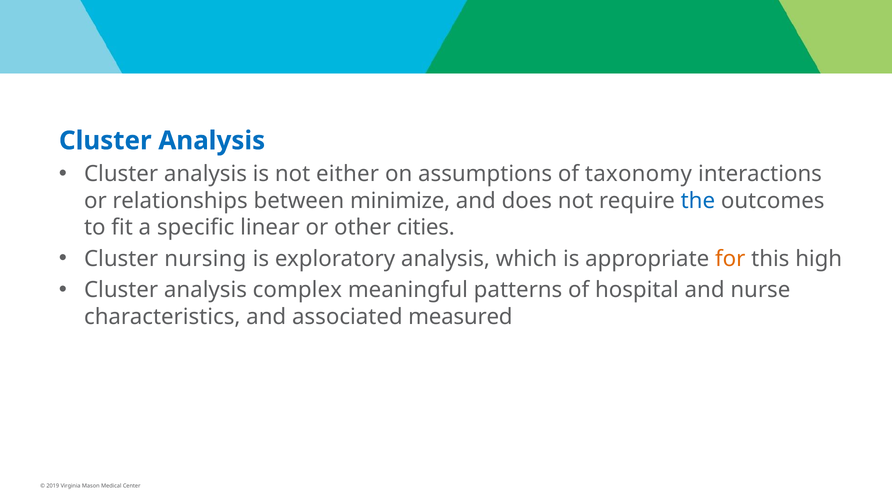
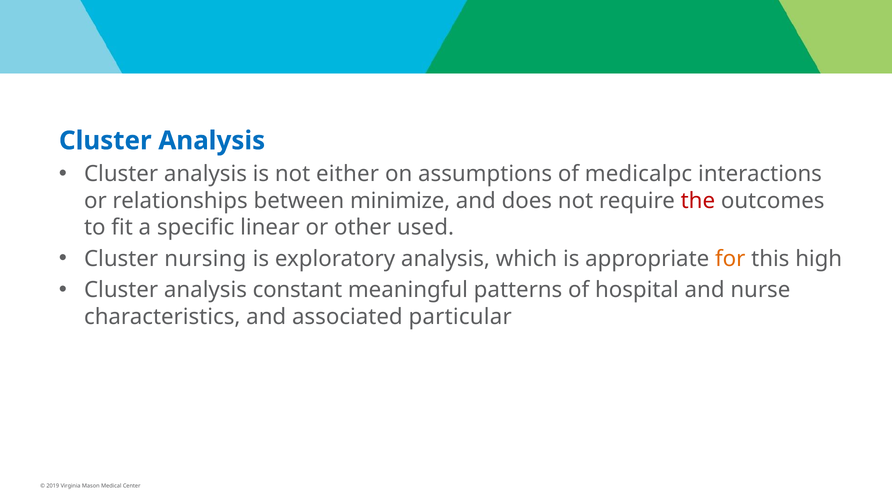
taxonomy: taxonomy -> medicalpc (638, 174)
the colour: blue -> red (698, 201)
cities: cities -> used (425, 227)
complex: complex -> constant (297, 290)
measured: measured -> particular (460, 316)
